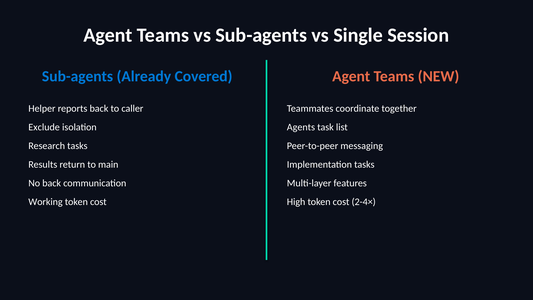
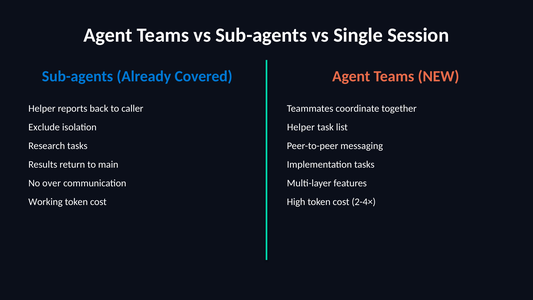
Agents: Agents -> Helper (301, 127)
No back: back -> over (52, 183)
